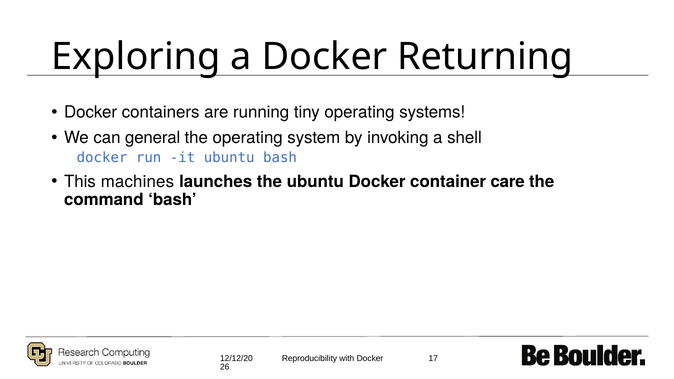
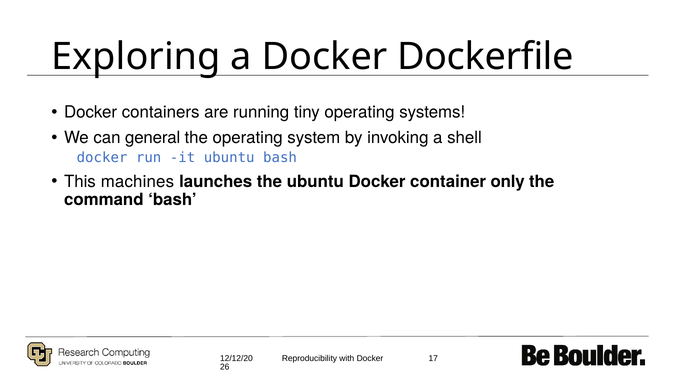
Returning: Returning -> Dockerfile (485, 57)
care: care -> only (508, 182)
